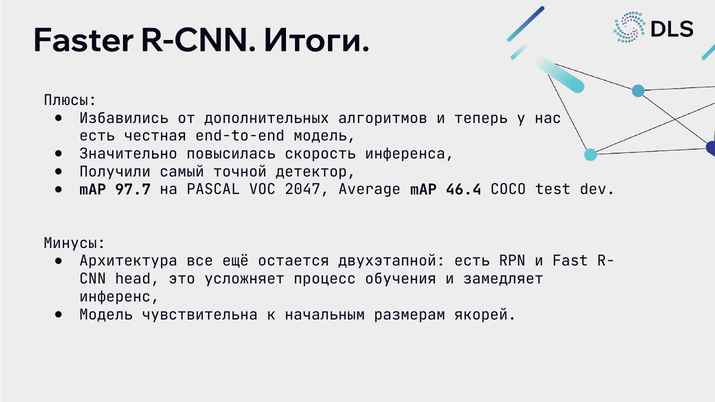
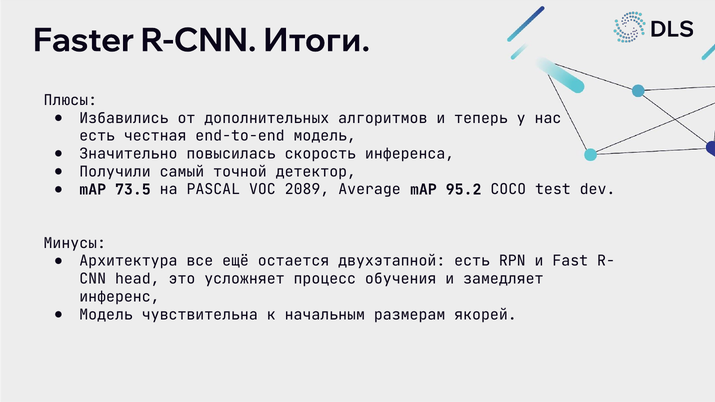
97.7: 97.7 -> 73.5 (133, 190)
2047: 2047 -> 2089 (307, 190)
46.4: 46.4 -> 95.2 (464, 190)
